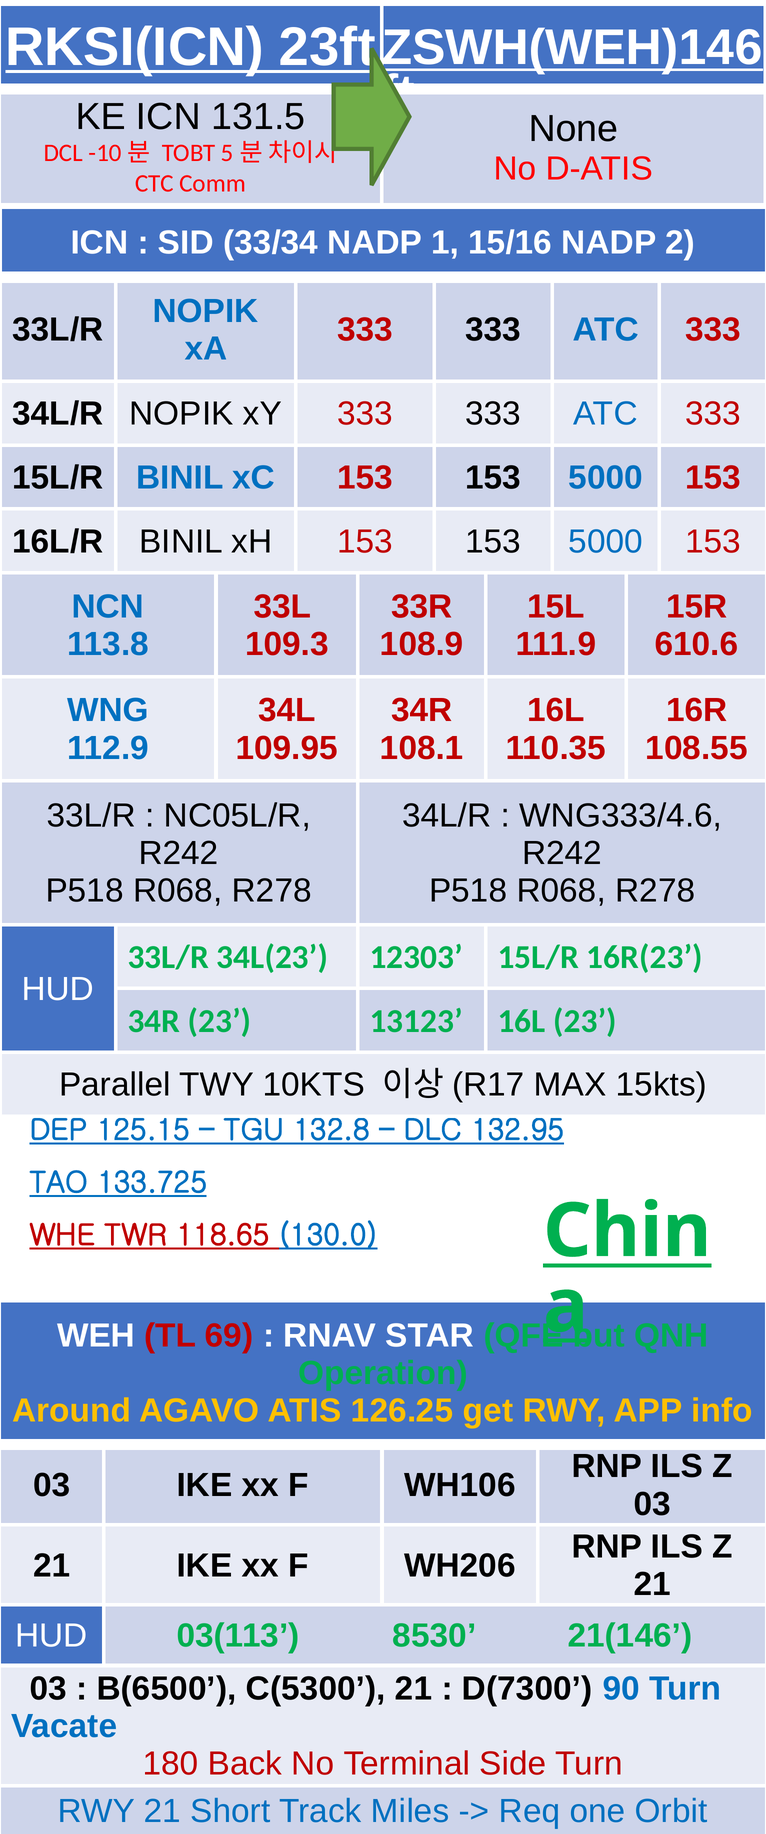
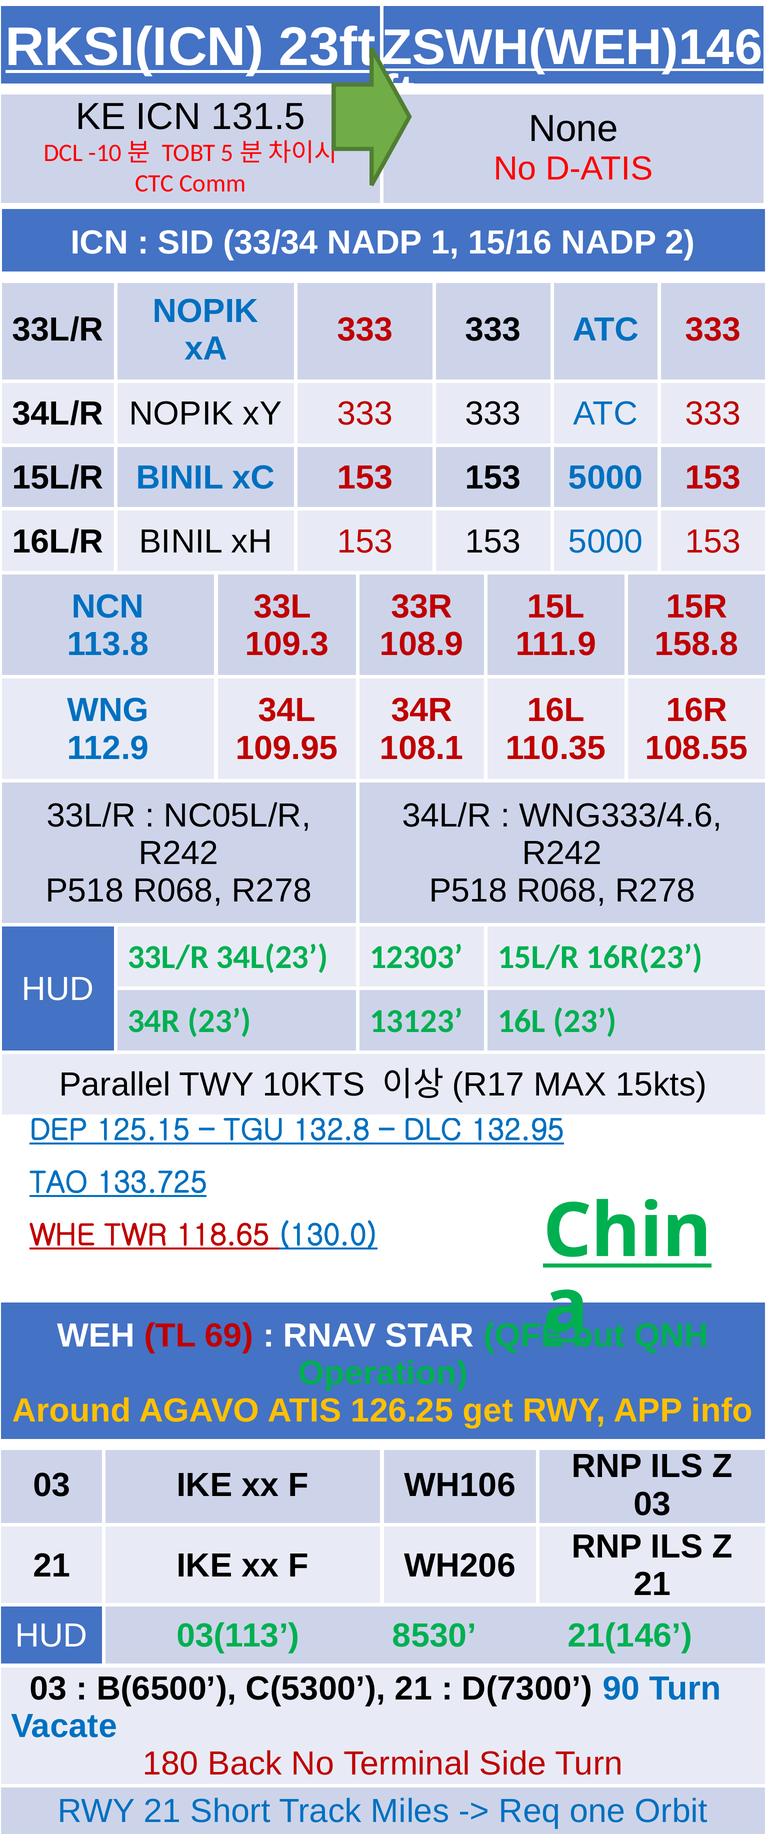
610.6: 610.6 -> 158.8 (696, 644)
